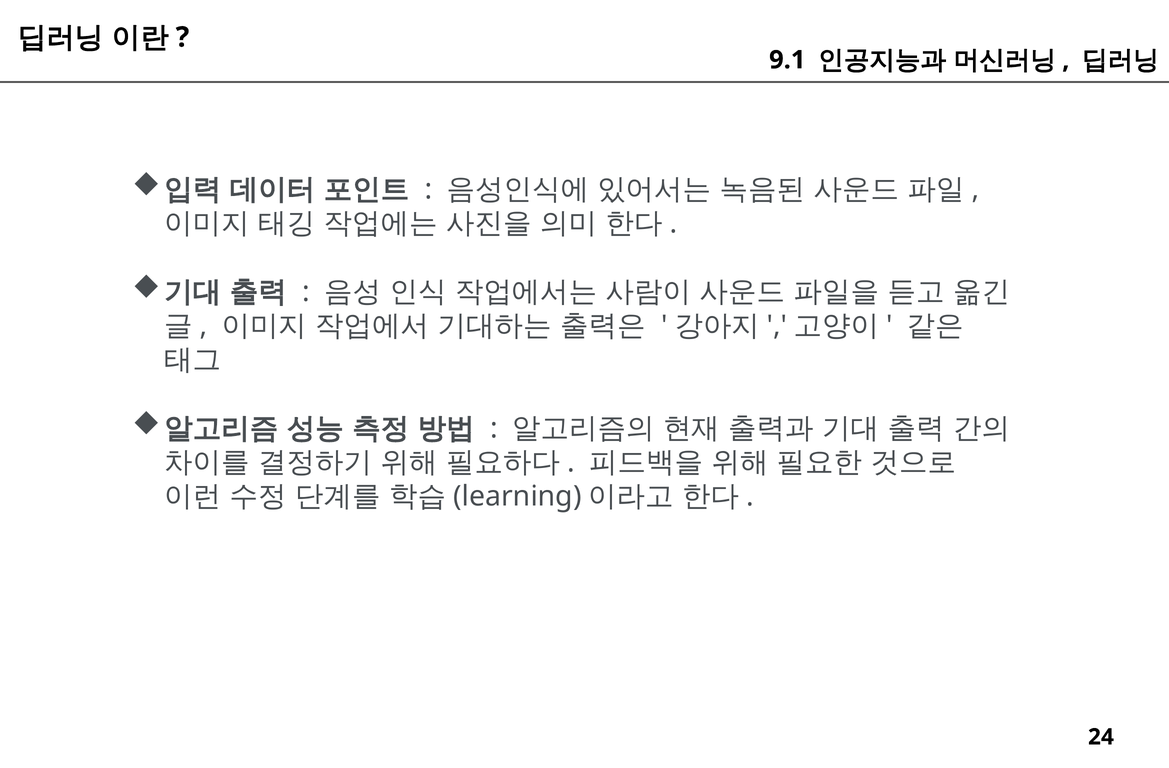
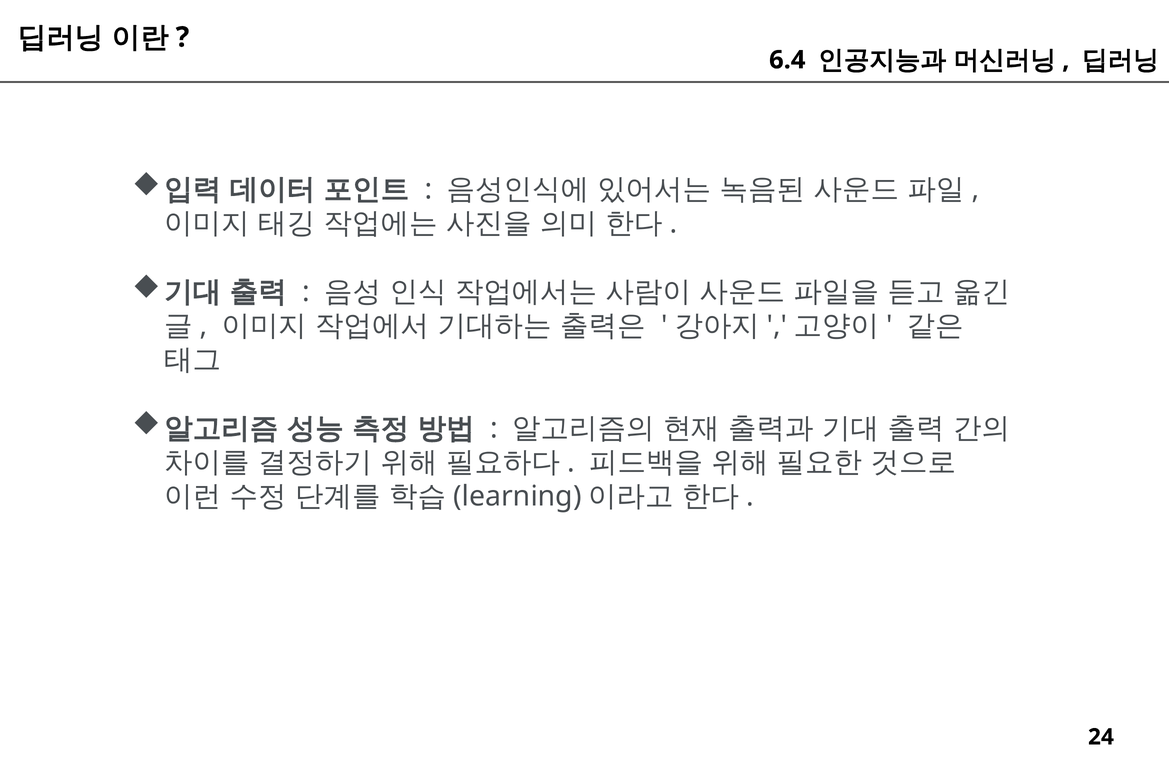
9.1: 9.1 -> 6.4 (787, 60)
